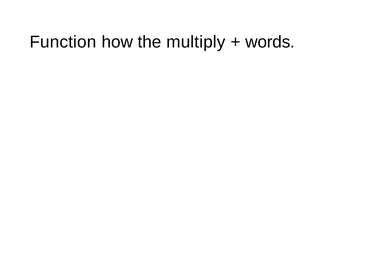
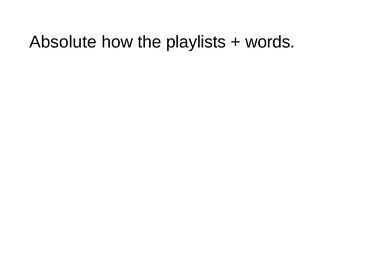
Function: Function -> Absolute (63, 42)
multiply: multiply -> playlists (196, 42)
